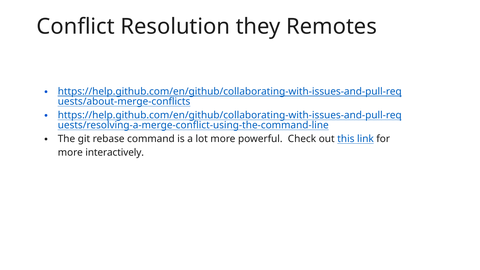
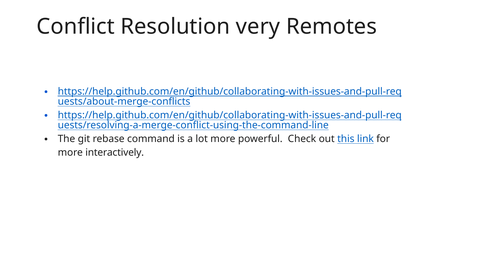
they: they -> very (258, 27)
